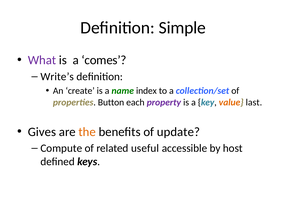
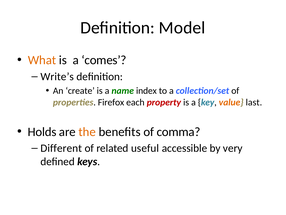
Simple: Simple -> Model (182, 28)
What colour: purple -> orange (42, 60)
Button: Button -> Firefox (111, 102)
property colour: purple -> red (164, 102)
Gives: Gives -> Holds (42, 131)
update: update -> comma (179, 131)
Compute: Compute -> Different (61, 148)
host: host -> very (233, 148)
